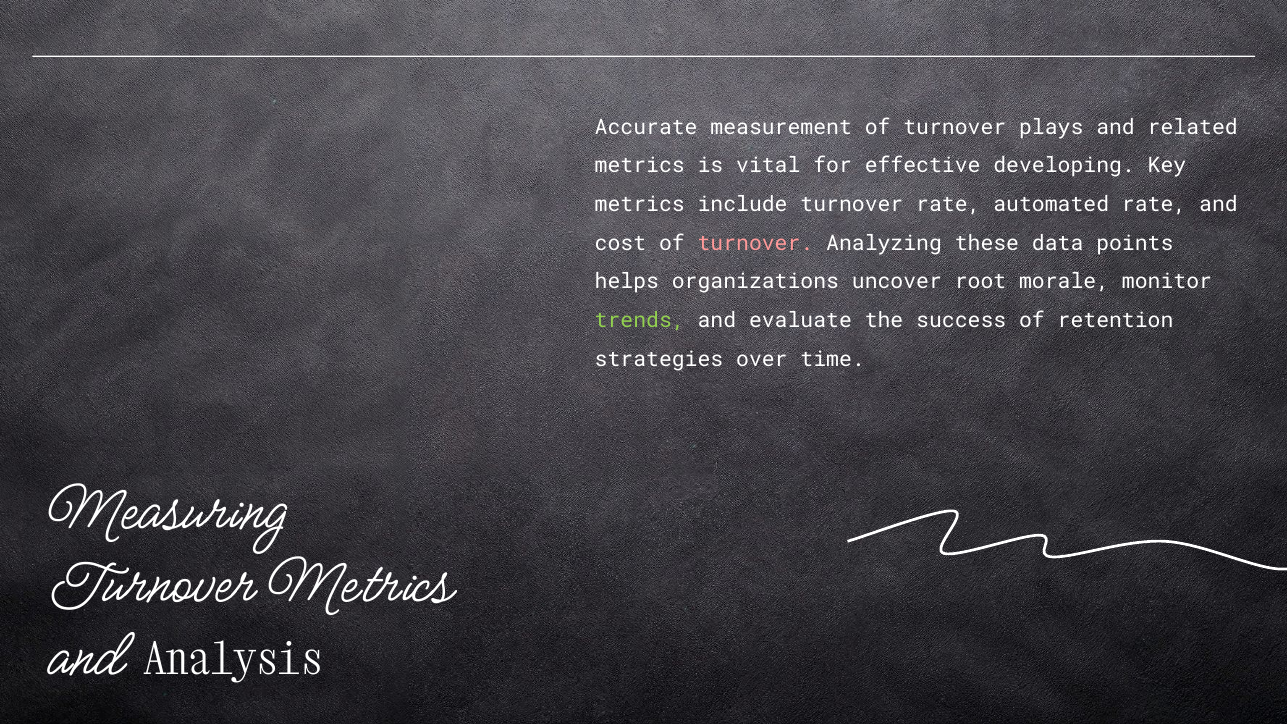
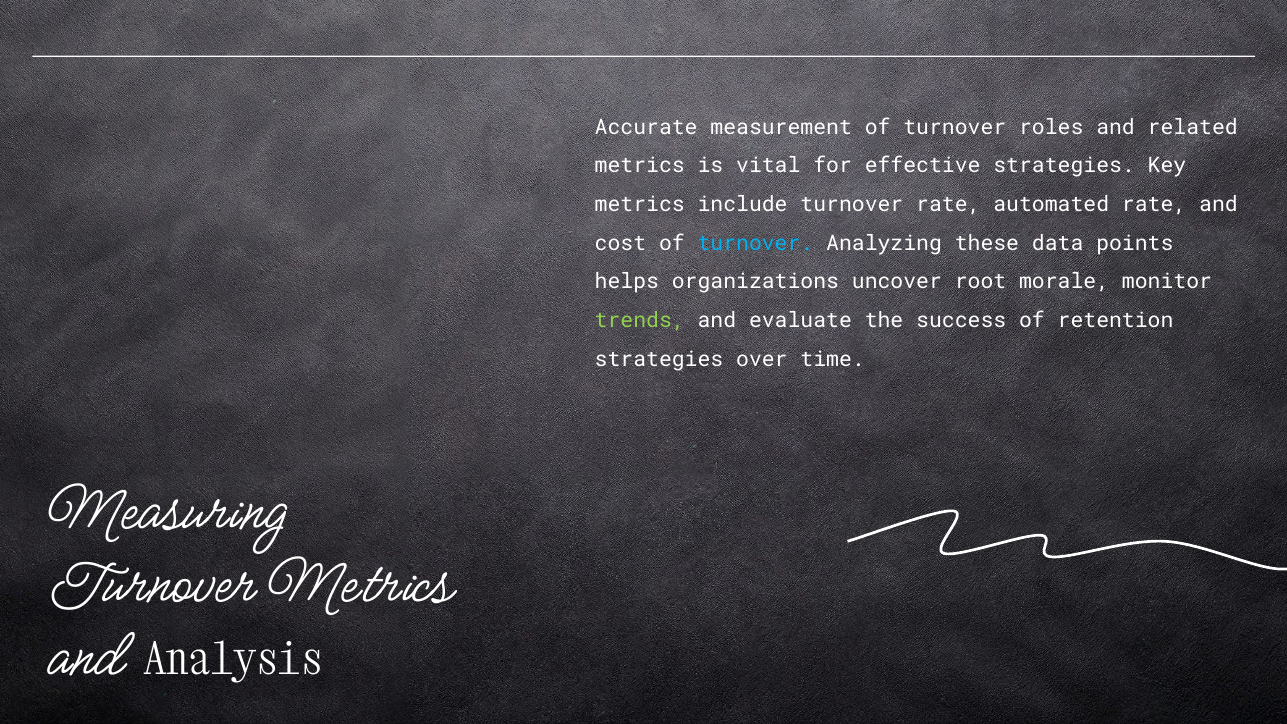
plays: plays -> roles (1051, 127)
effective developing: developing -> strategies (1064, 166)
turnover colour: pink -> light blue (755, 243)
